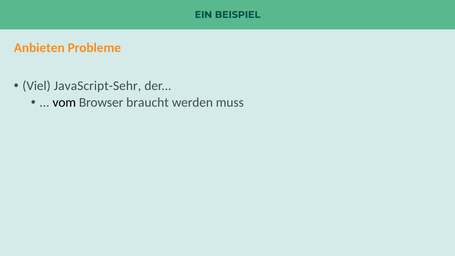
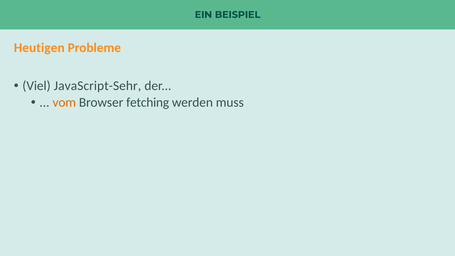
Anbieten: Anbieten -> Heutigen (39, 48)
vom colour: black -> orange (64, 103)
braucht: braucht -> fetching (148, 103)
